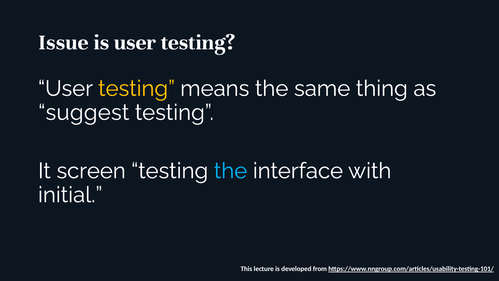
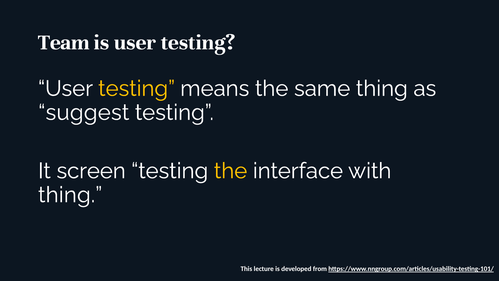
Issue: Issue -> Team (64, 42)
the colour: light blue -> yellow (231, 171)
initial: initial -> thing (70, 195)
